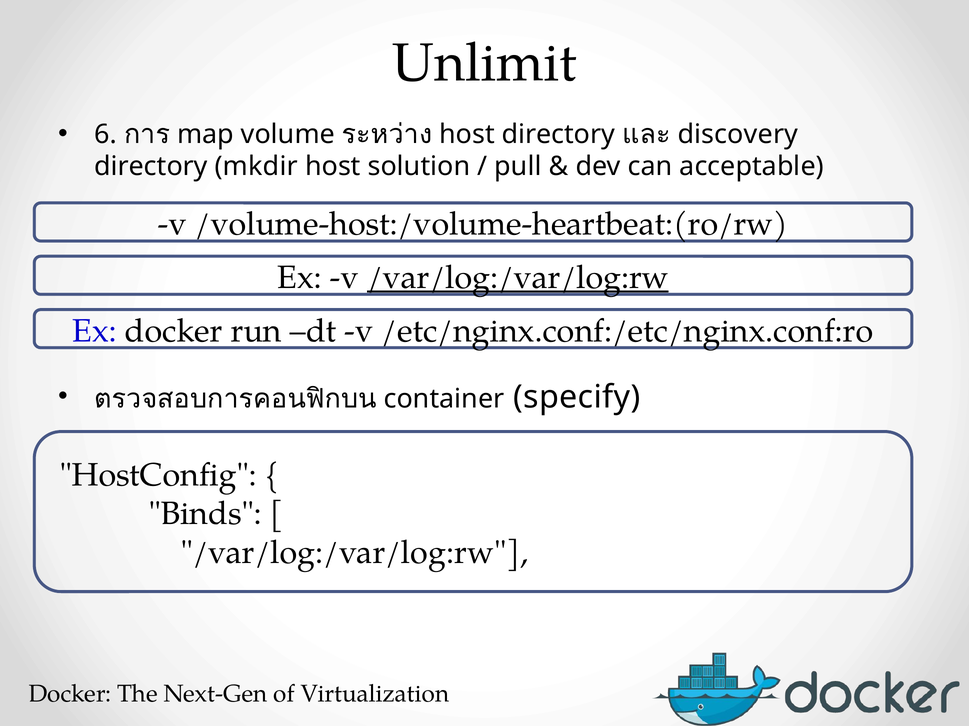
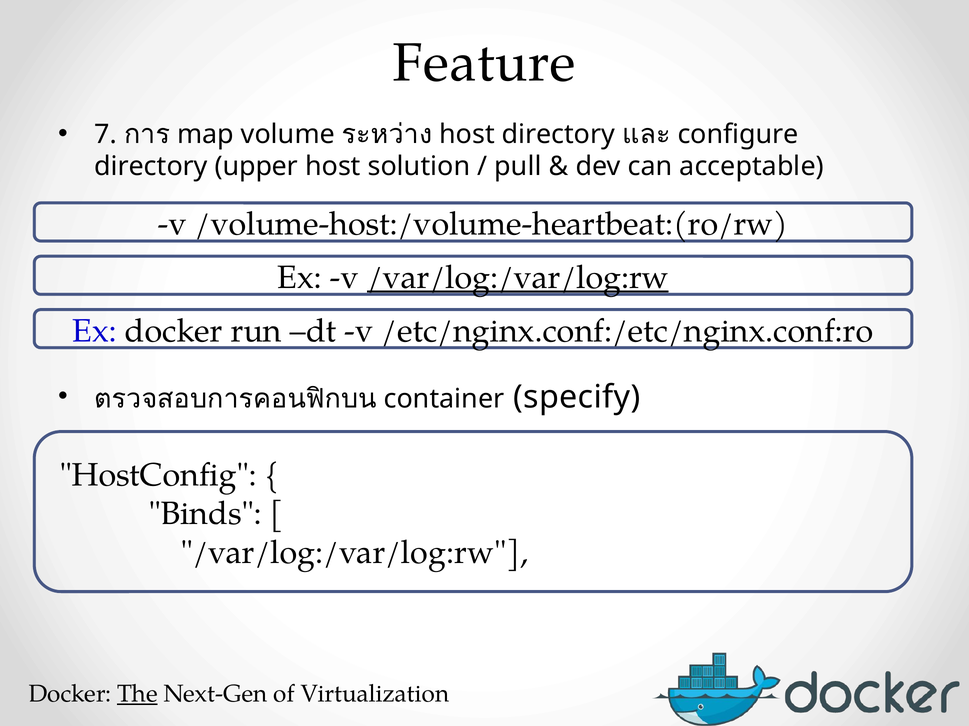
Unlimit: Unlimit -> Feature (484, 63)
6: 6 -> 7 (106, 134)
discovery: discovery -> configure (738, 134)
mkdir: mkdir -> upper (256, 167)
The underline: none -> present (137, 695)
